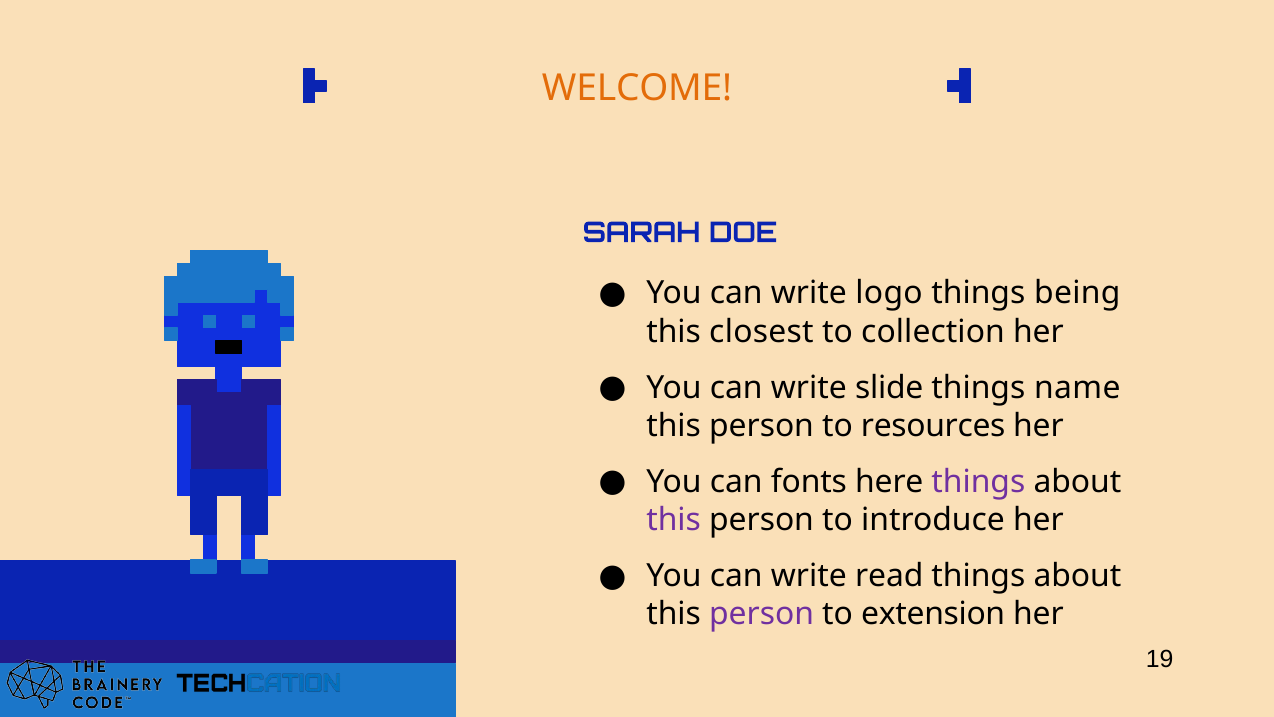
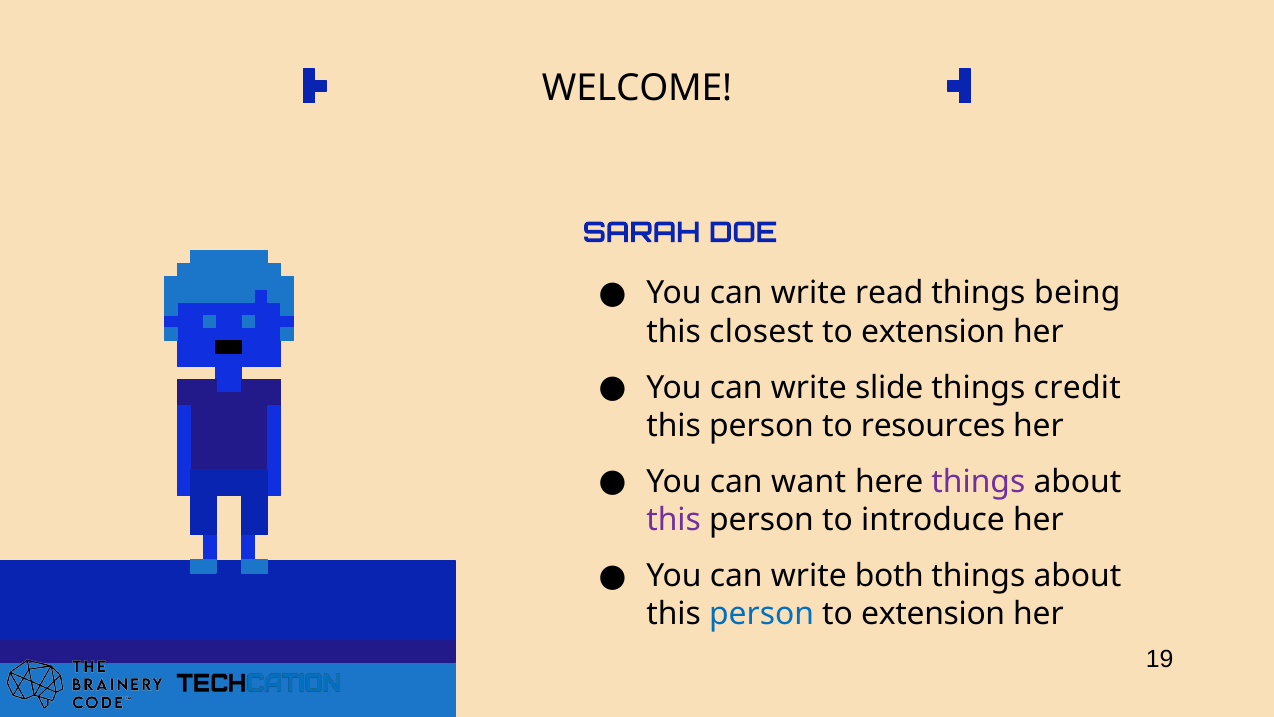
WELCOME colour: orange -> black (637, 88)
logo: logo -> read (889, 293)
collection: collection -> extension (933, 331)
name: name -> credit (1077, 387)
fonts: fonts -> want (809, 482)
read: read -> both (889, 576)
person colour: purple -> blue (762, 614)
